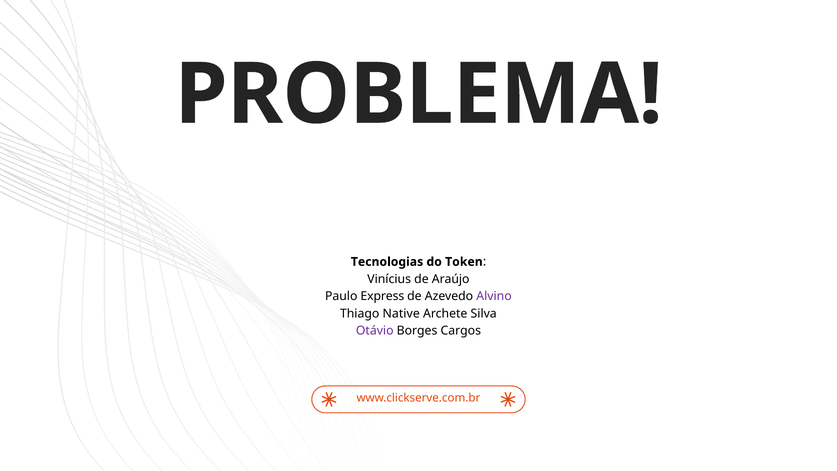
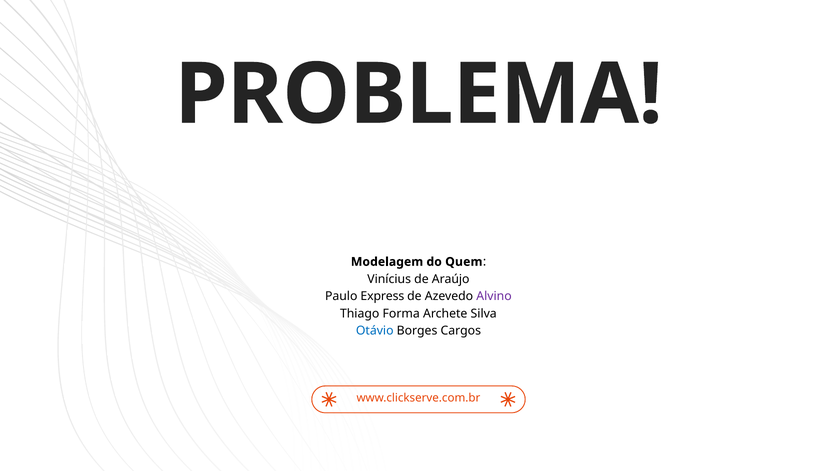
Tecnologias: Tecnologias -> Modelagem (387, 262)
Token: Token -> Quem (464, 262)
Native: Native -> Forma (401, 313)
Otávio colour: purple -> blue (375, 331)
